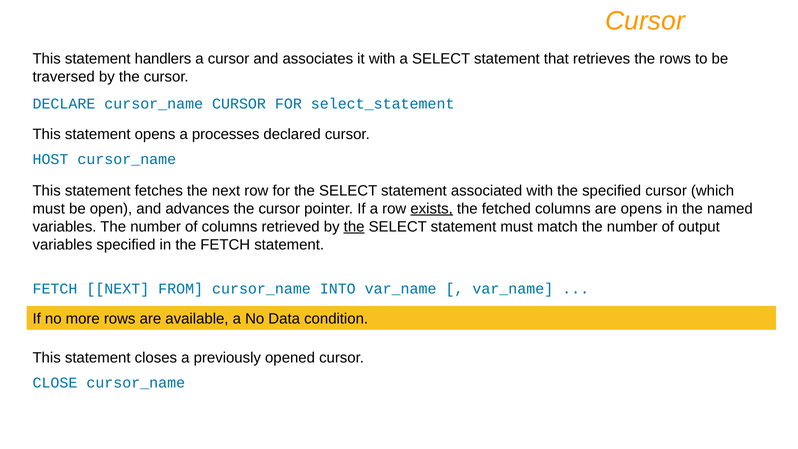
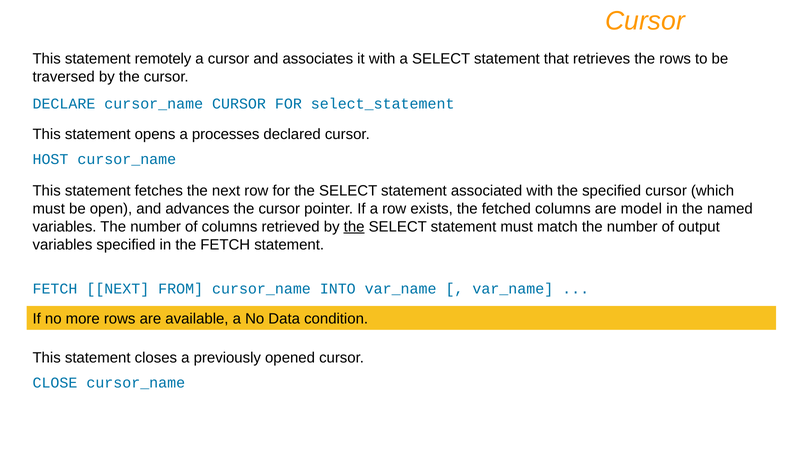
handlers: handlers -> remotely (163, 59)
exists underline: present -> none (432, 209)
are opens: opens -> model (641, 209)
